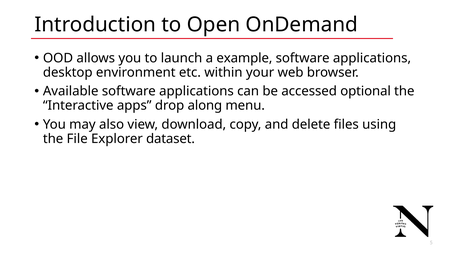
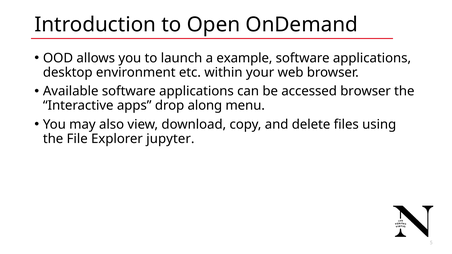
accessed optional: optional -> browser (366, 91)
dataset: dataset -> jupyter (170, 139)
